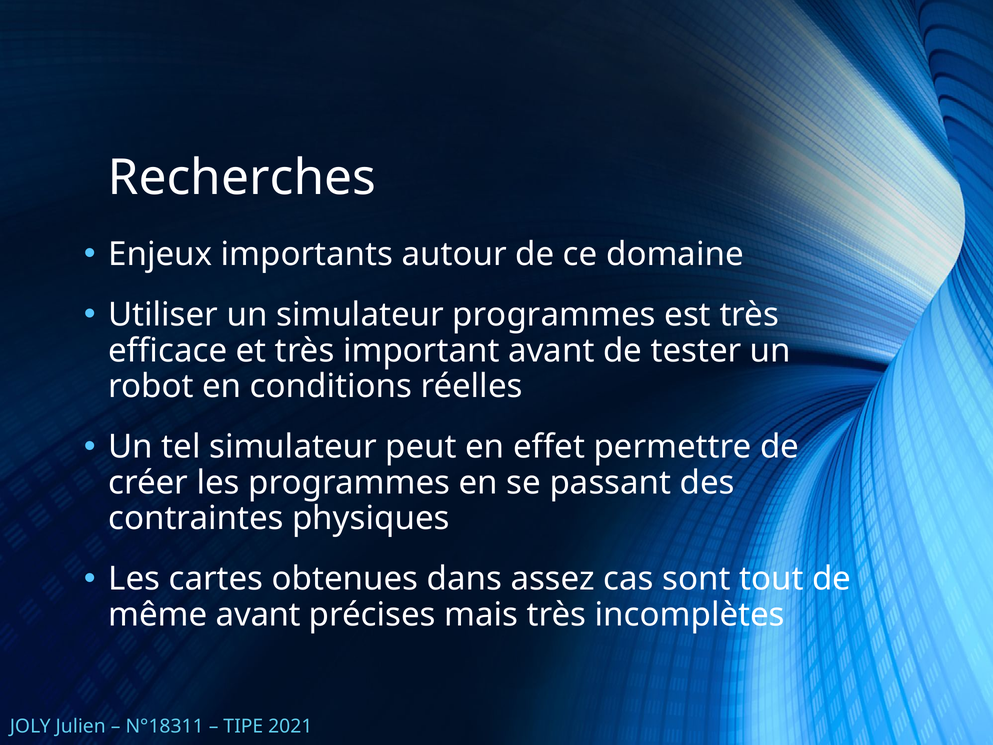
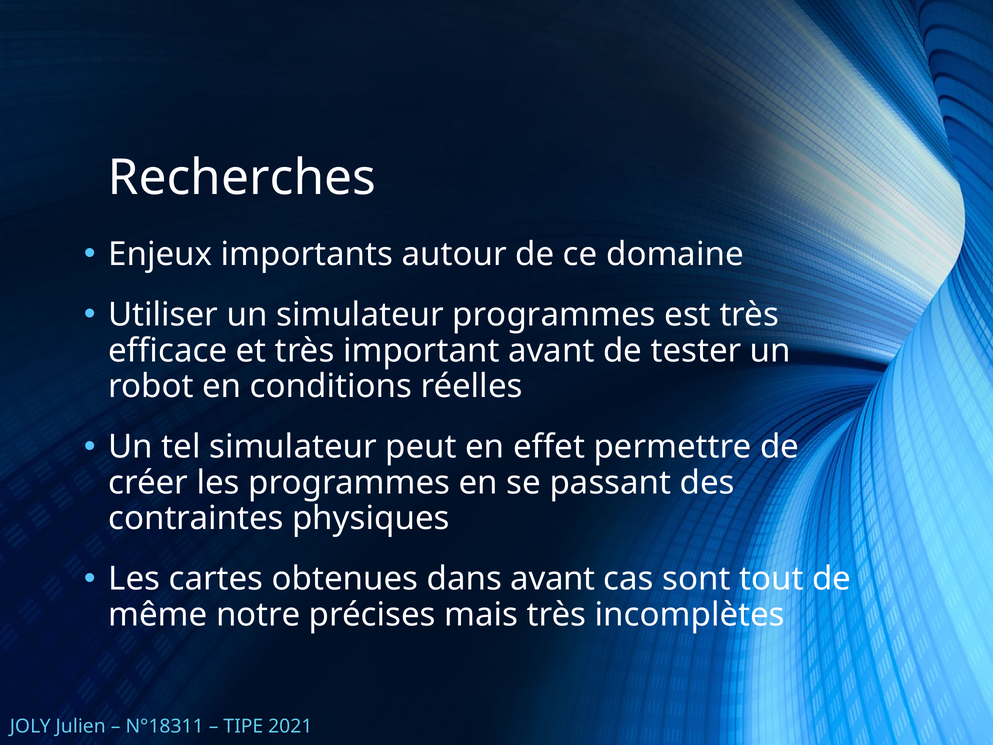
dans assez: assez -> avant (553, 579)
même avant: avant -> notre (258, 615)
